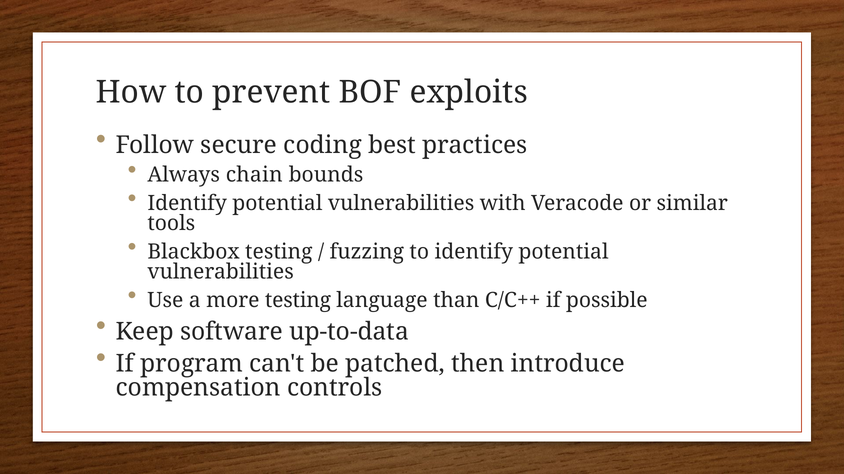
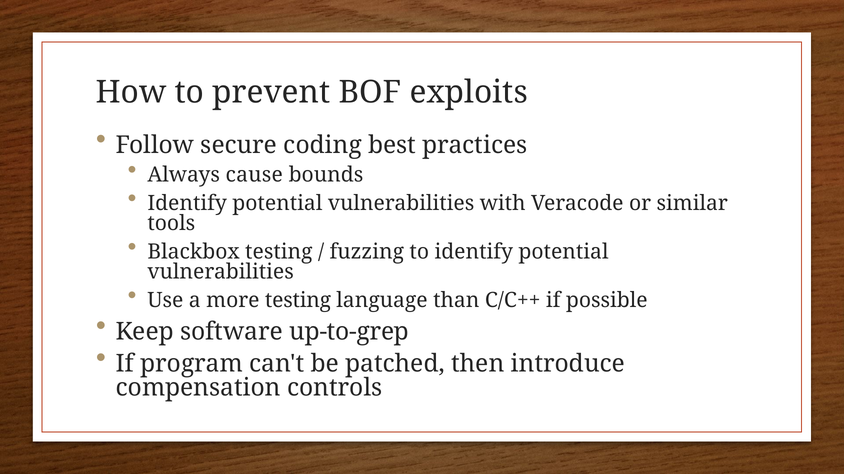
chain: chain -> cause (254, 175)
up-to-data: up-to-data -> up-to-grep (349, 332)
